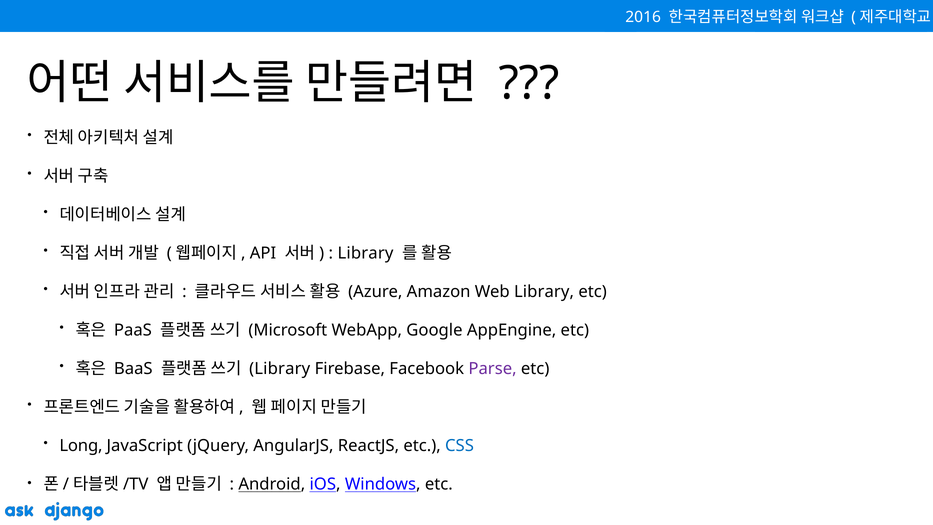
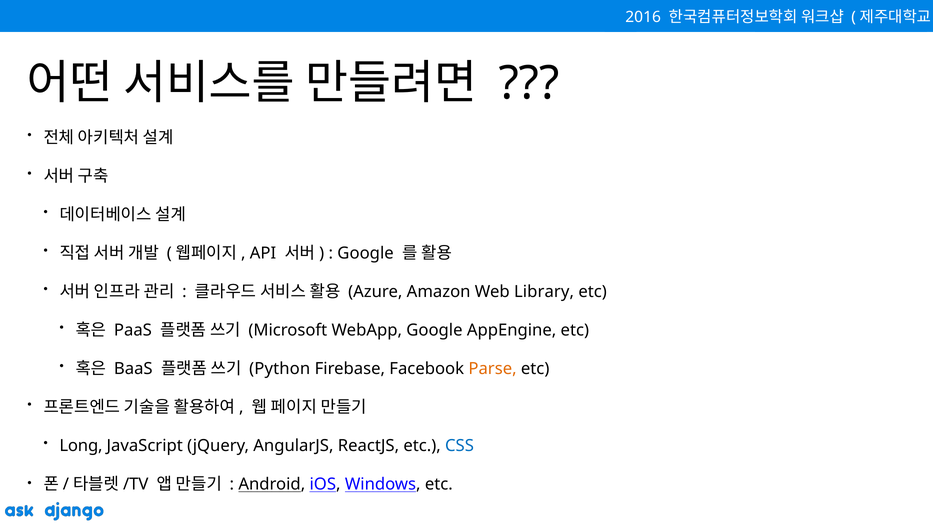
Library: Library -> Google (366, 253)
Library: Library -> Python (280, 368)
Parse colour: purple -> orange (493, 368)
